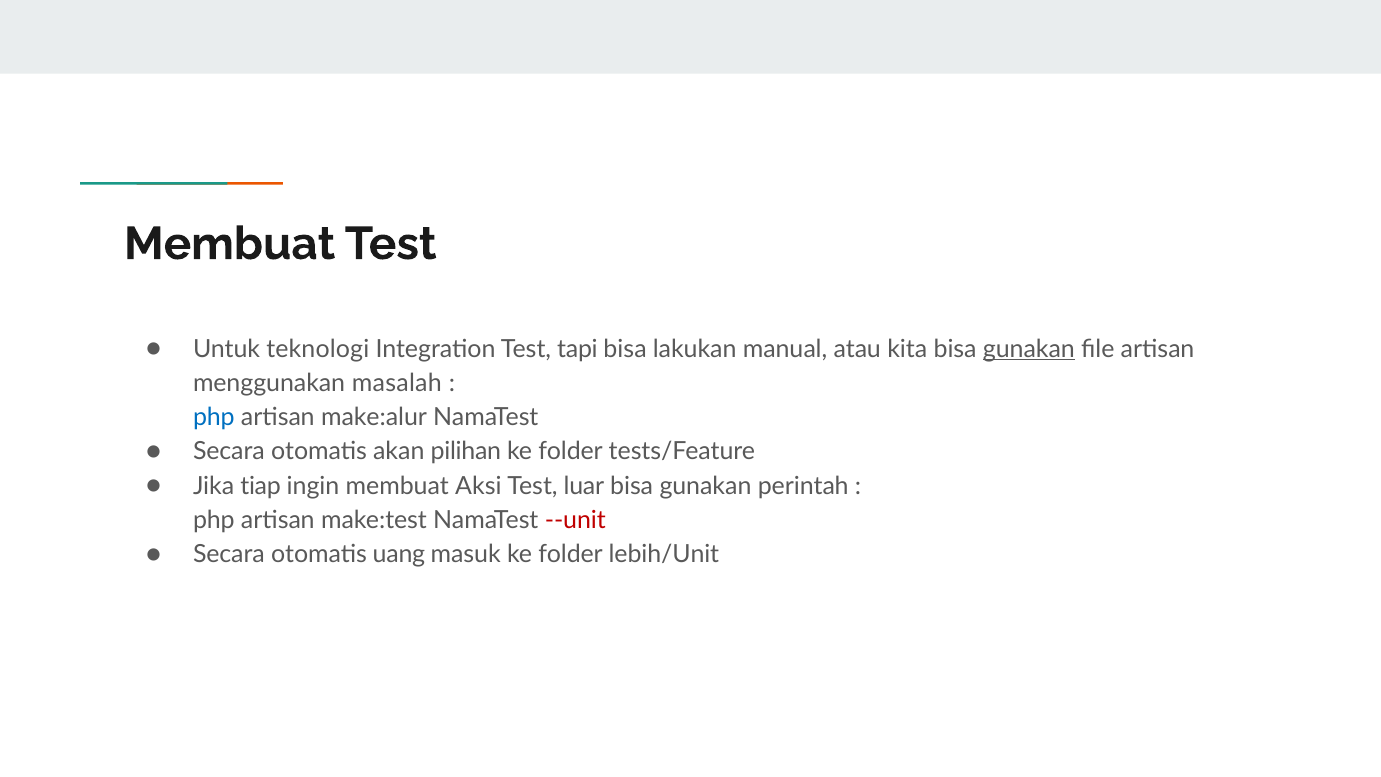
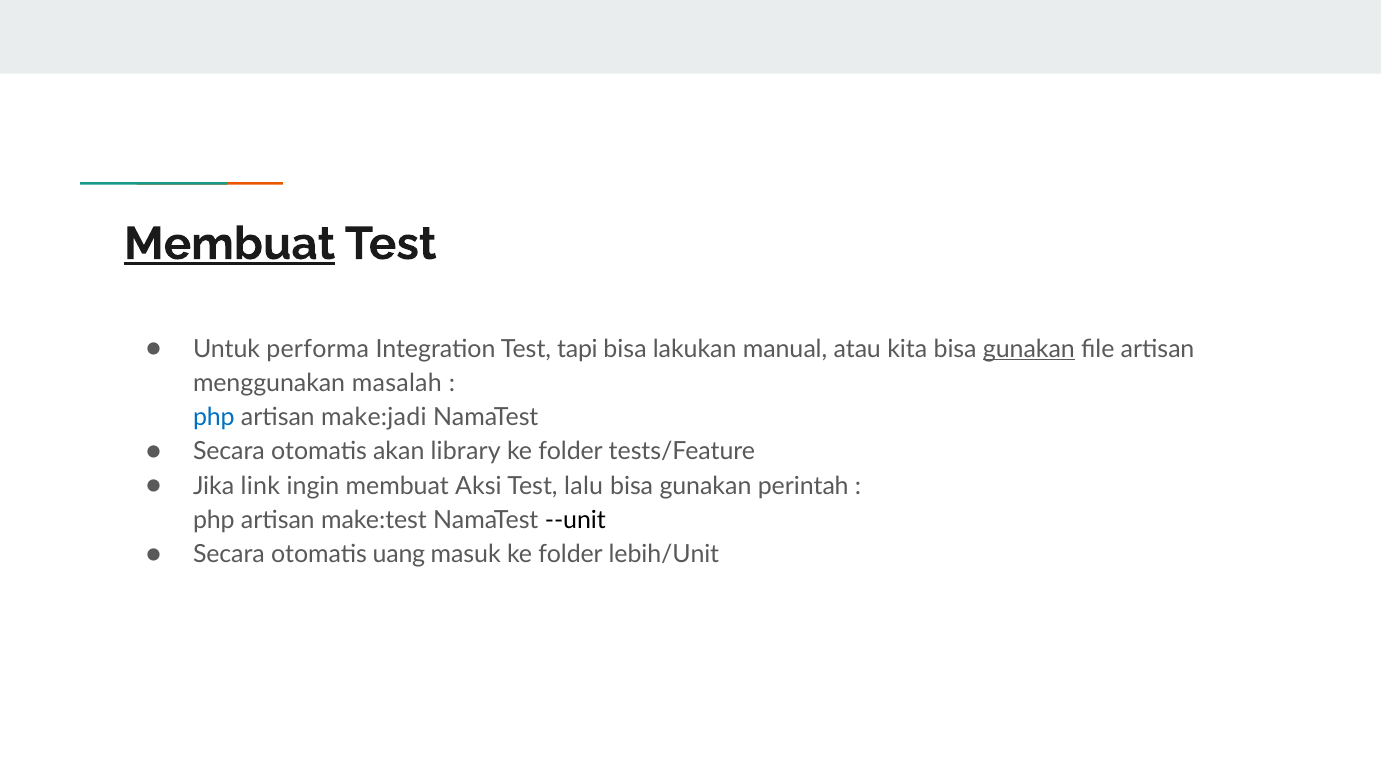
Membuat underline: none -> present (230, 244)
teknologi: teknologi -> performa (318, 349)
make:alur: make:alur -> make:jadi (374, 417)
pilihan: pilihan -> library (466, 452)
tiap: tiap -> link (260, 486)
luar: luar -> lalu (584, 486)
--unit colour: red -> black (575, 520)
